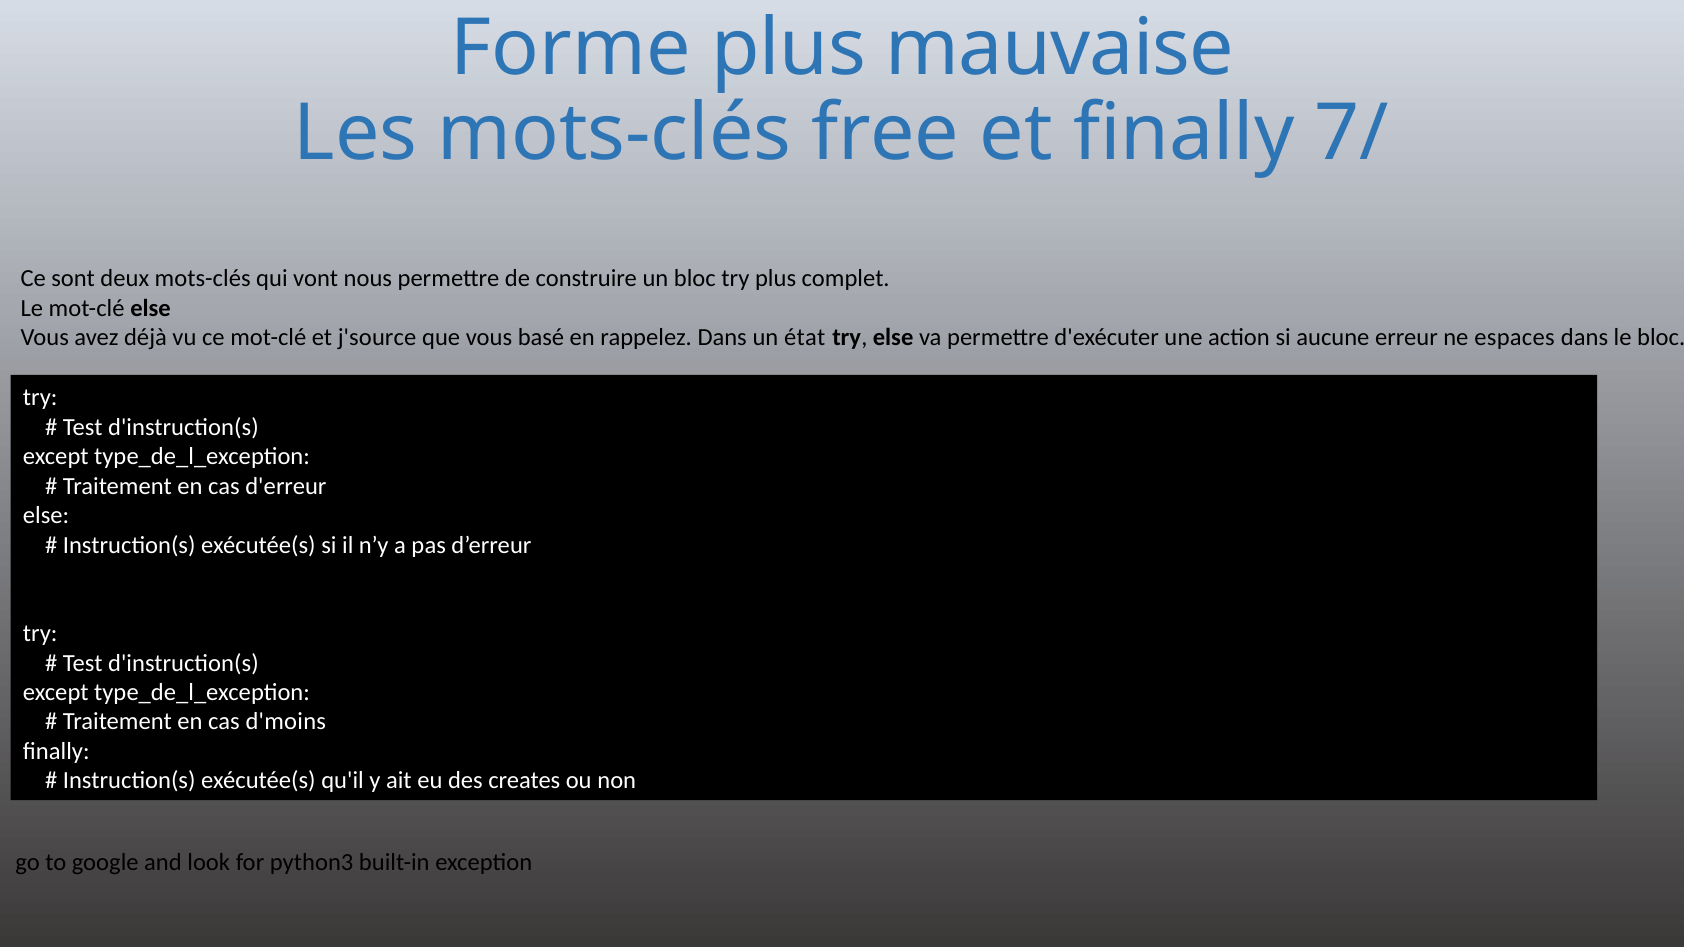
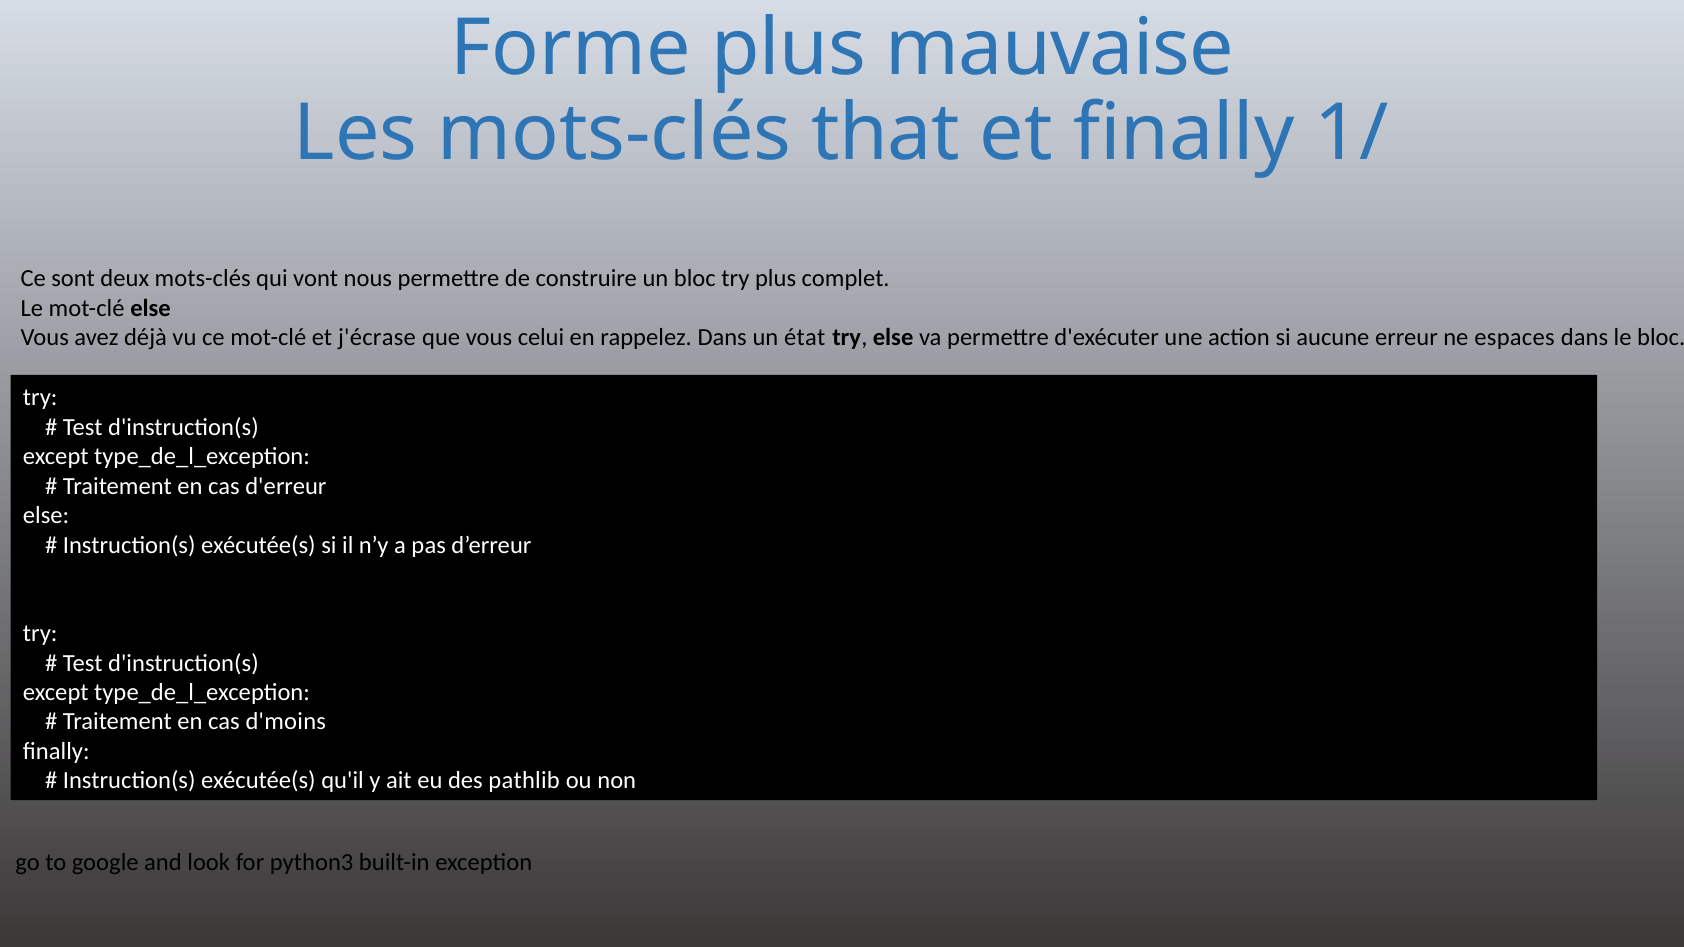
free: free -> that (886, 134)
7/: 7/ -> 1/ (1352, 134)
j'source: j'source -> j'écrase (377, 338)
basé: basé -> celui (541, 338)
creates: creates -> pathlib (524, 781)
